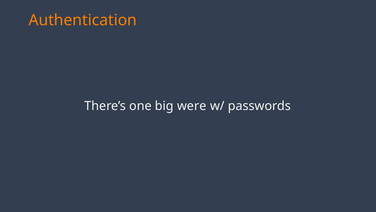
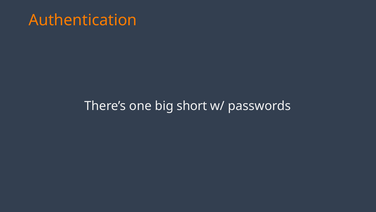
were: were -> short (192, 106)
